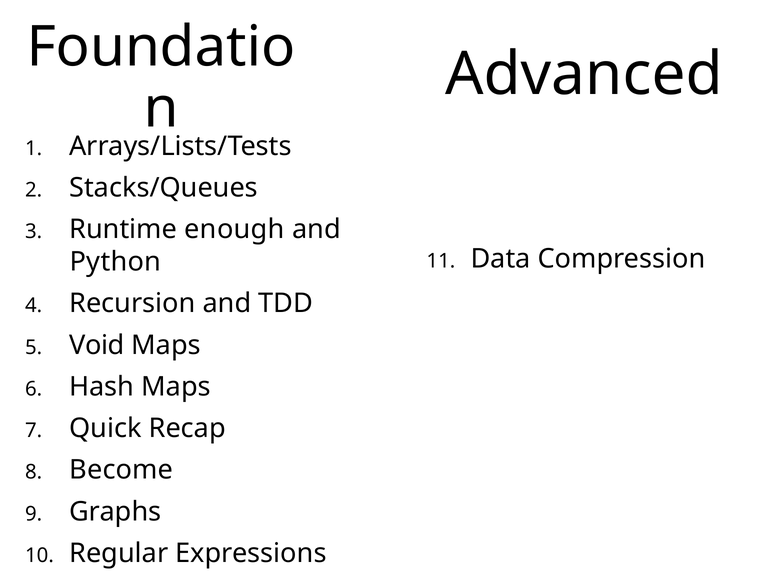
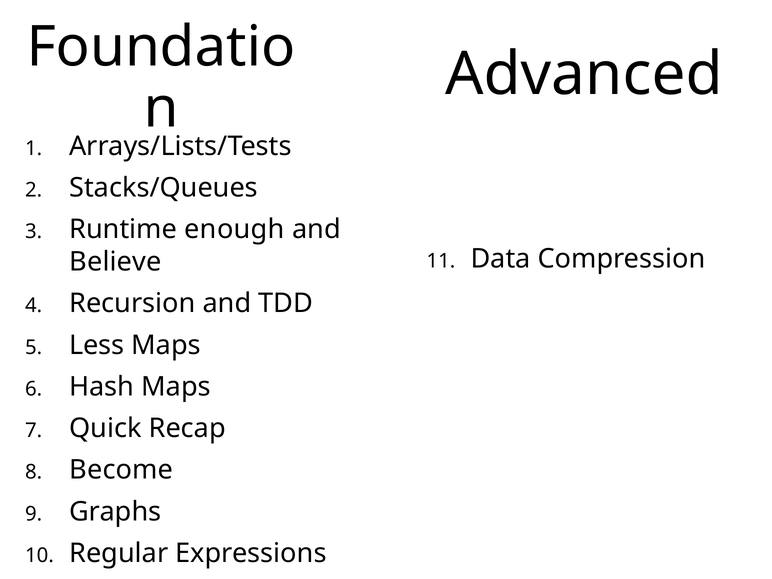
Python: Python -> Believe (115, 262)
Void: Void -> Less (97, 345)
